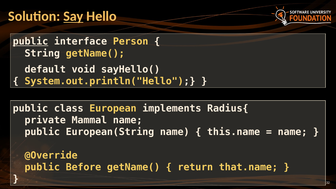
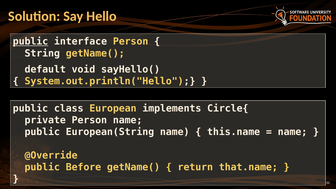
Say underline: present -> none (73, 16)
Radius{: Radius{ -> Circle{ (228, 108)
private Mammal: Mammal -> Person (89, 120)
